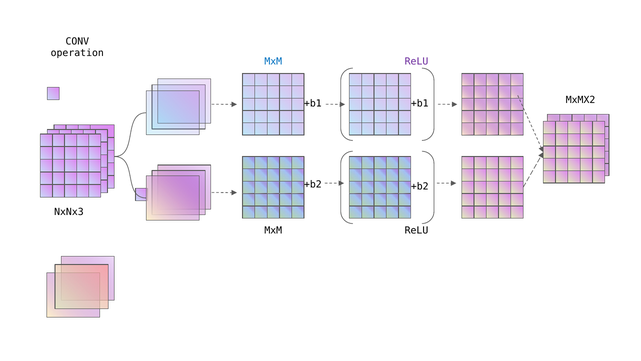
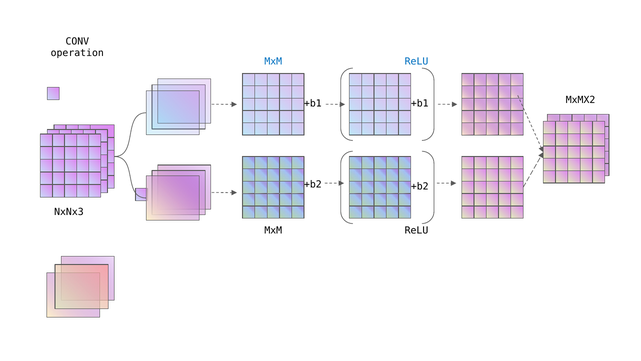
ReLU colour: purple -> blue (417, 62)
